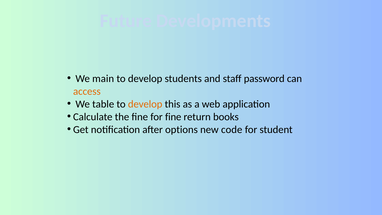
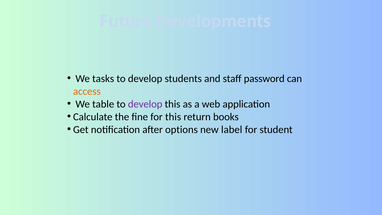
main: main -> tasks (103, 79)
develop colour: orange -> purple (145, 104)
for fine: fine -> this (173, 117)
code: code -> label (232, 129)
